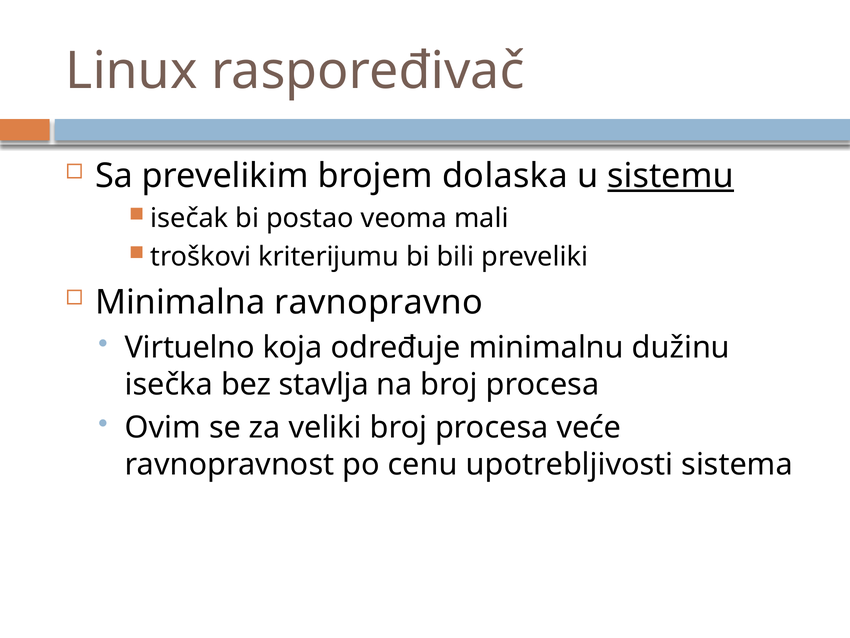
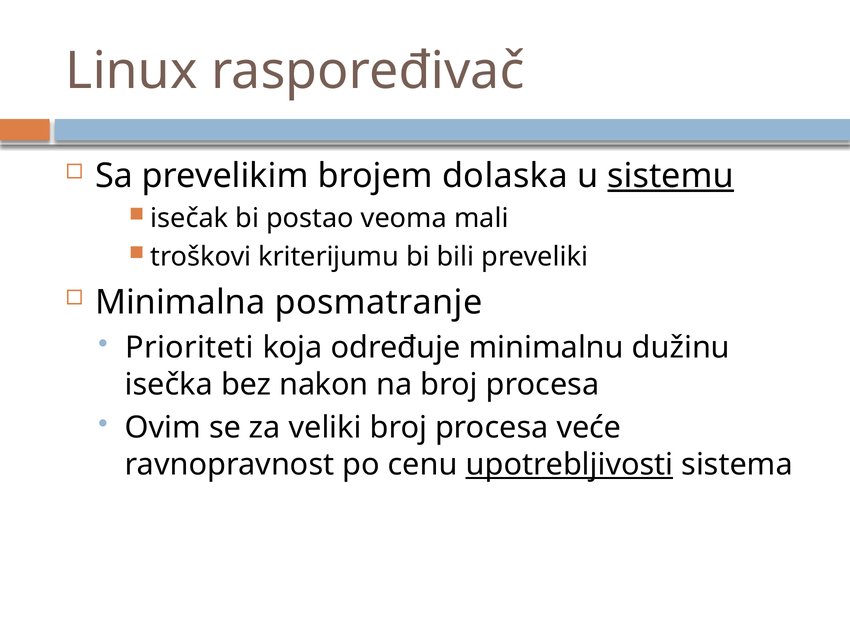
ravnopravno: ravnopravno -> posmatranje (379, 302)
Virtuelno: Virtuelno -> Prioriteti (190, 347)
stavlja: stavlja -> nakon (324, 384)
upotrebljivosti underline: none -> present (569, 464)
